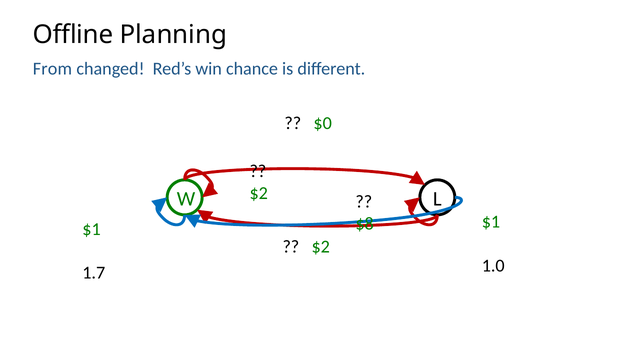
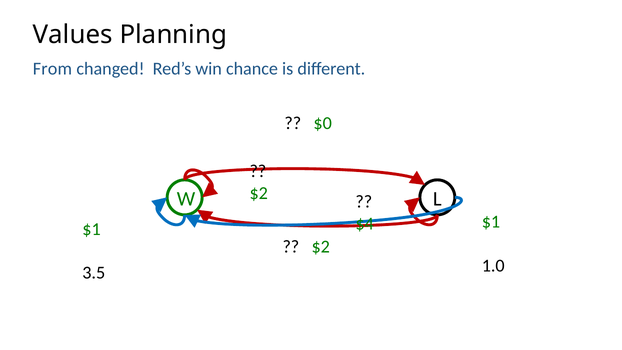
Offline: Offline -> Values (73, 35)
$8: $8 -> $4 (365, 224)
1.7: 1.7 -> 3.5 (94, 273)
